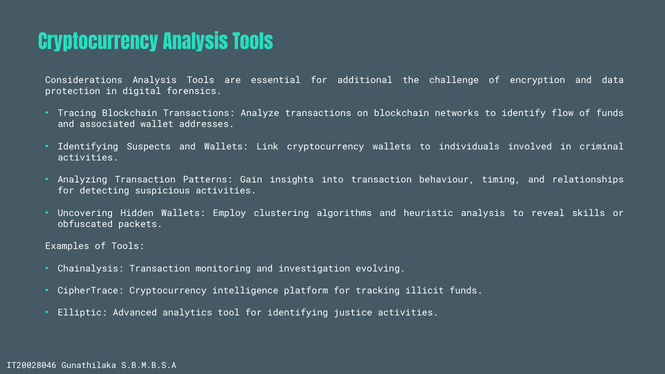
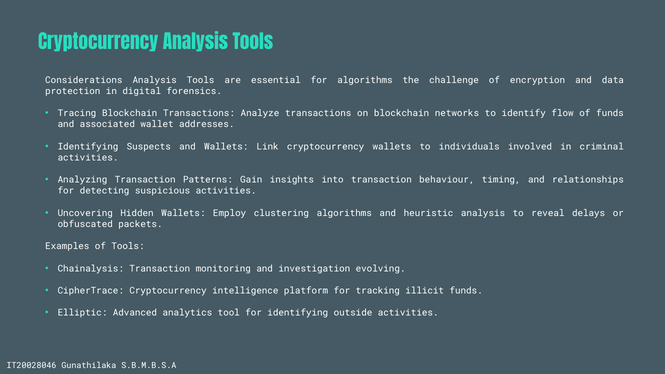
for additional: additional -> algorithms (365, 80)
skills: skills -> delays (589, 213)
justice: justice -> outside (353, 313)
